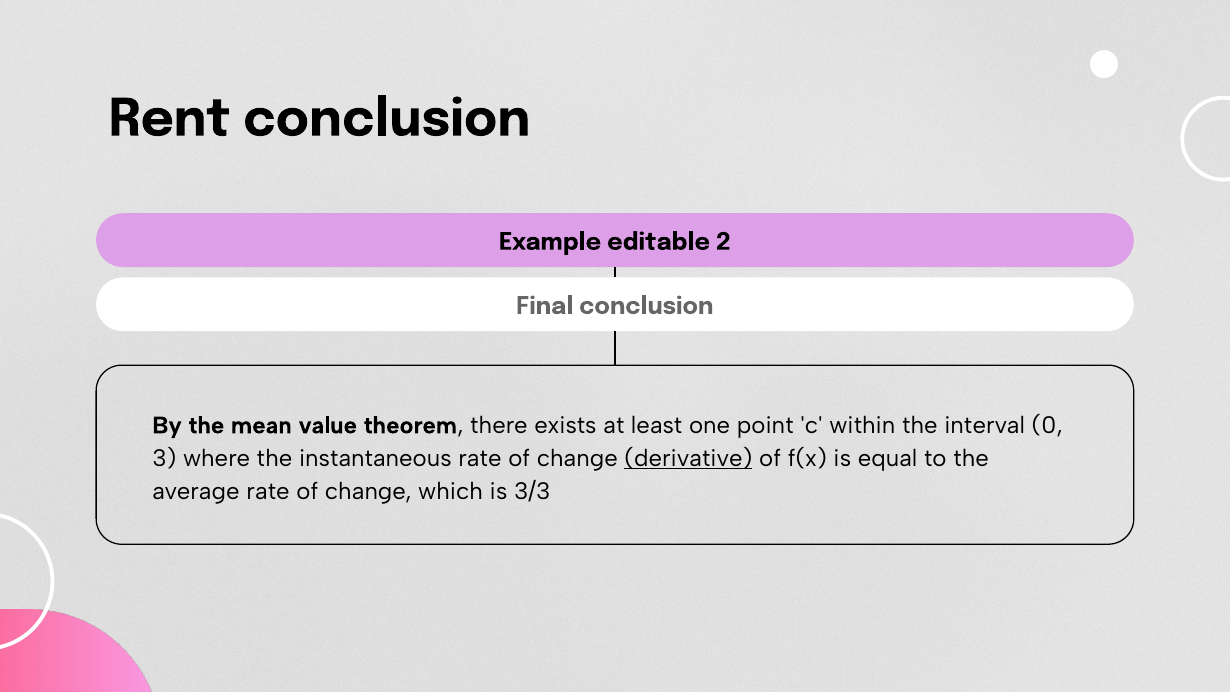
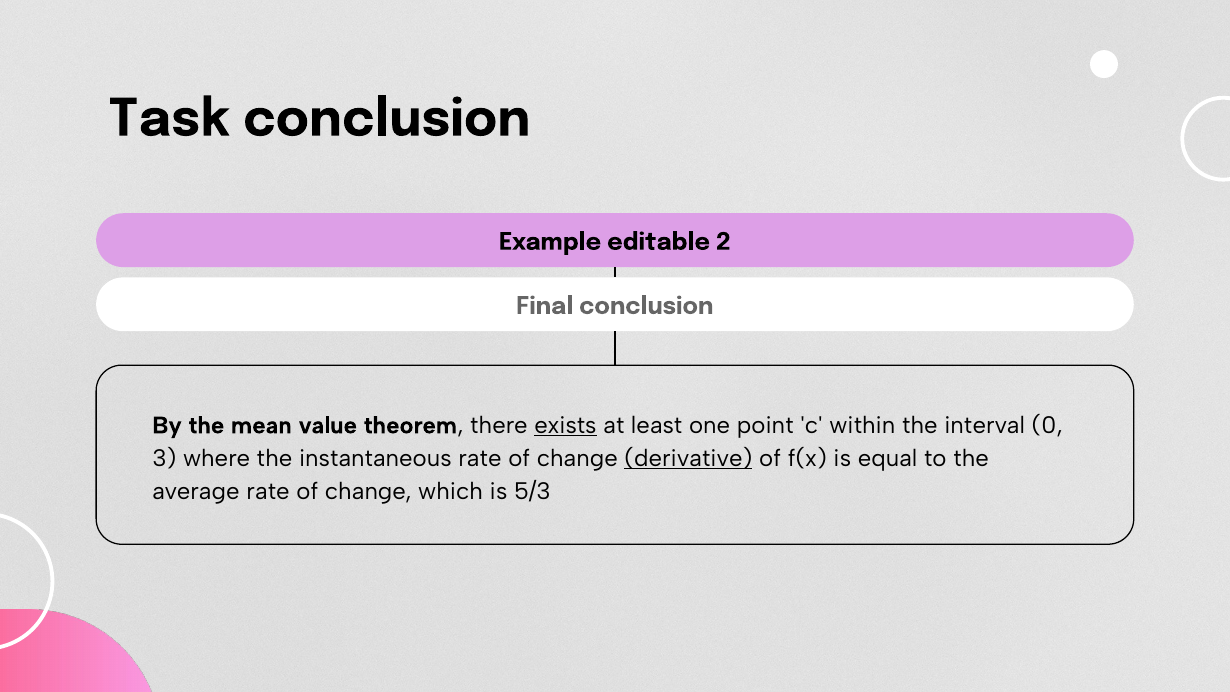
Rent: Rent -> Task (169, 119)
exists underline: none -> present (565, 425)
3/3: 3/3 -> 5/3 (532, 491)
